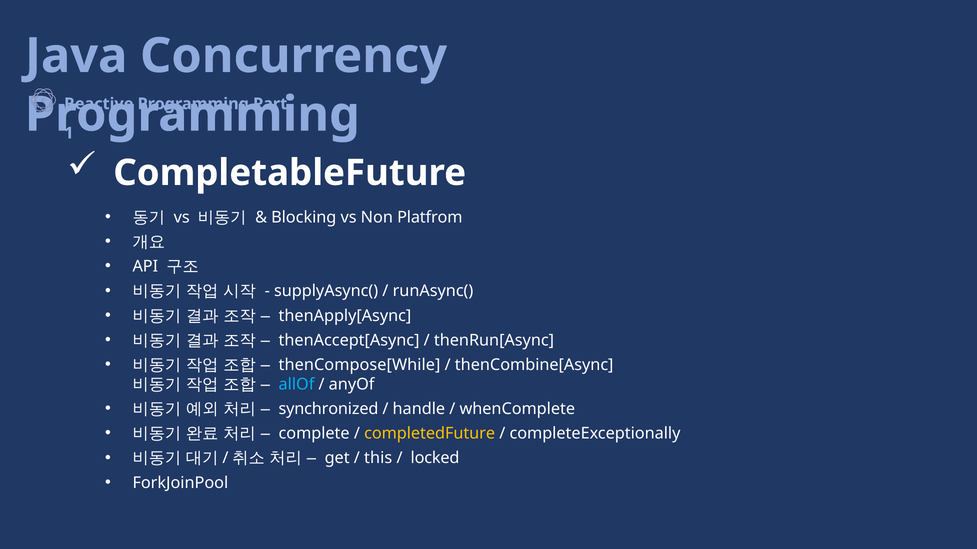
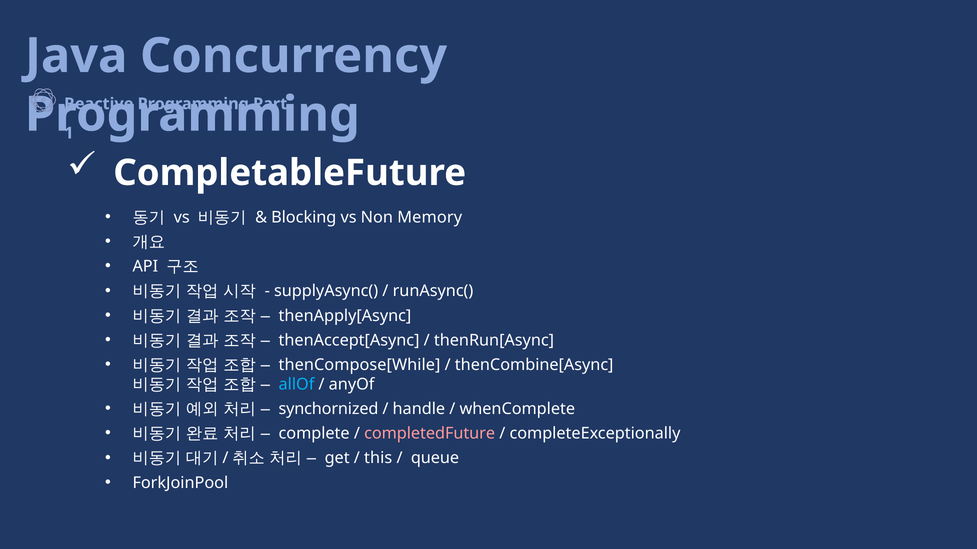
Platfrom: Platfrom -> Memory (430, 218)
synchronized: synchronized -> synchornized (328, 409)
completedFuture colour: yellow -> pink (430, 434)
locked: locked -> queue (435, 459)
